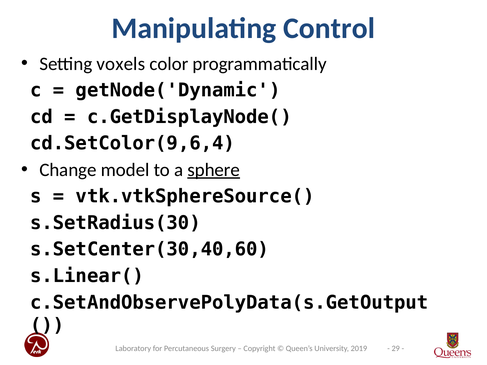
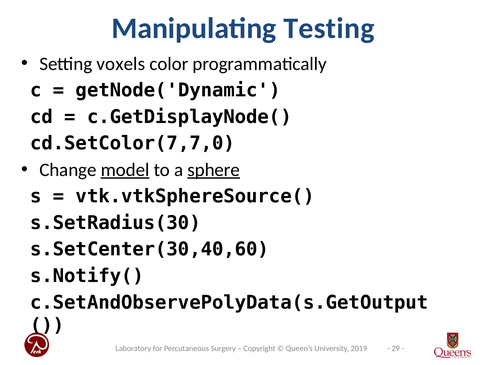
Control: Control -> Testing (329, 28)
cd.SetColor(9,6,4: cd.SetColor(9,6,4 -> cd.SetColor(7,7,0 (133, 143)
model underline: none -> present (125, 170)
s.Linear(: s.Linear( -> s.Notify( (87, 276)
